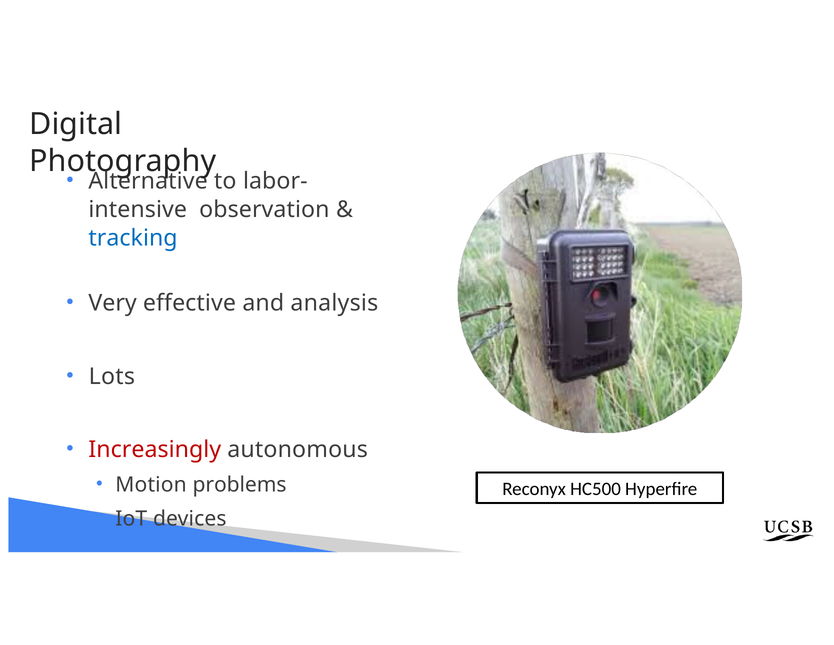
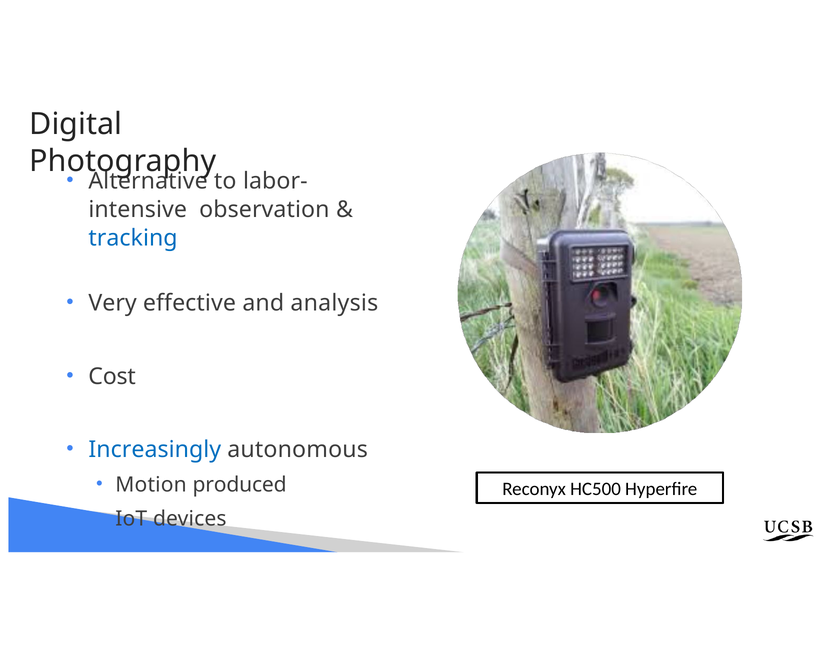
Lots: Lots -> Cost (112, 376)
Increasingly colour: red -> blue (155, 449)
problems: problems -> produced (240, 484)
